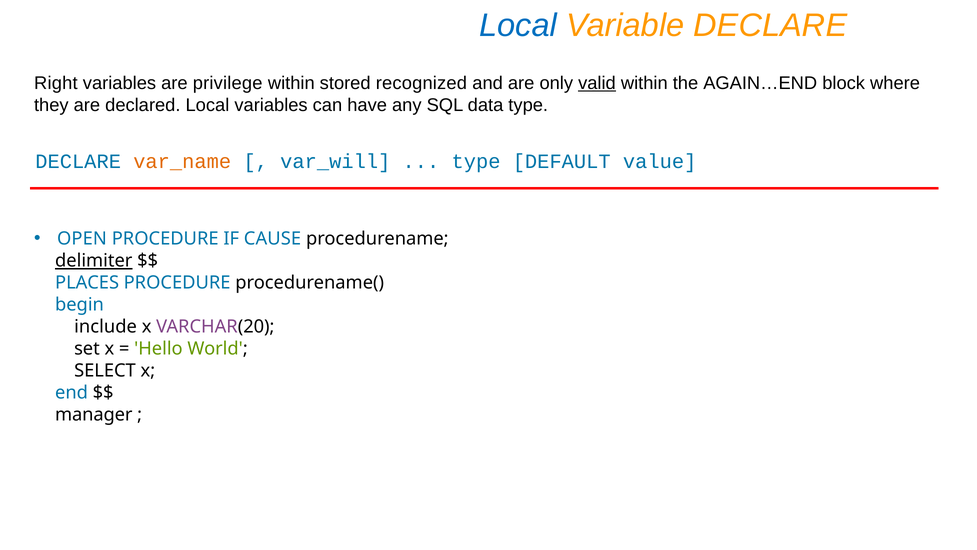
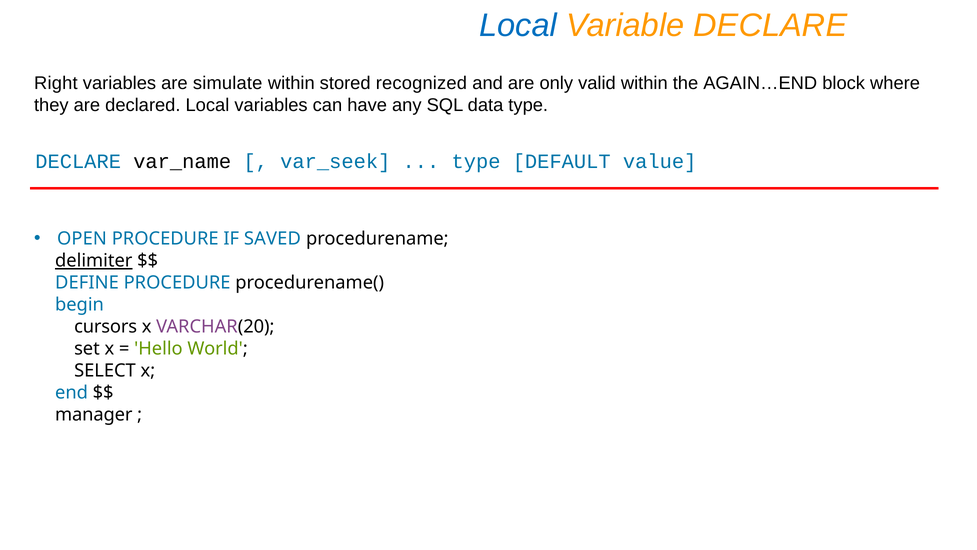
privilege: privilege -> simulate (228, 83)
valid underline: present -> none (597, 83)
var_name colour: orange -> black (182, 161)
var_will: var_will -> var_seek (335, 161)
CAUSE: CAUSE -> SAVED (272, 239)
PLACES: PLACES -> DEFINE (87, 283)
include: include -> cursors (106, 327)
